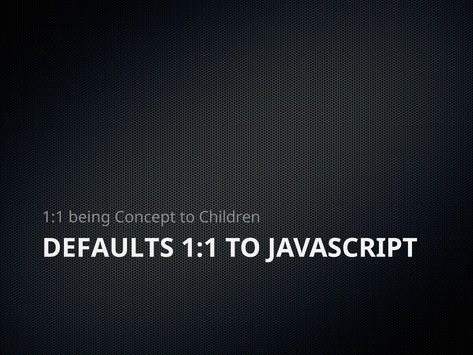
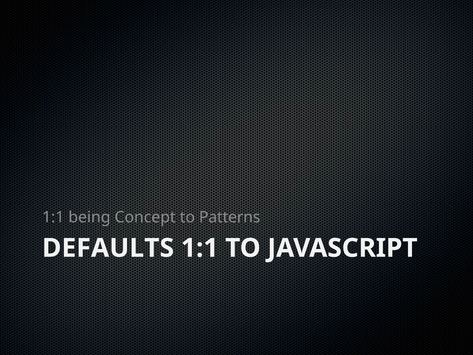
Children: Children -> Patterns (230, 217)
